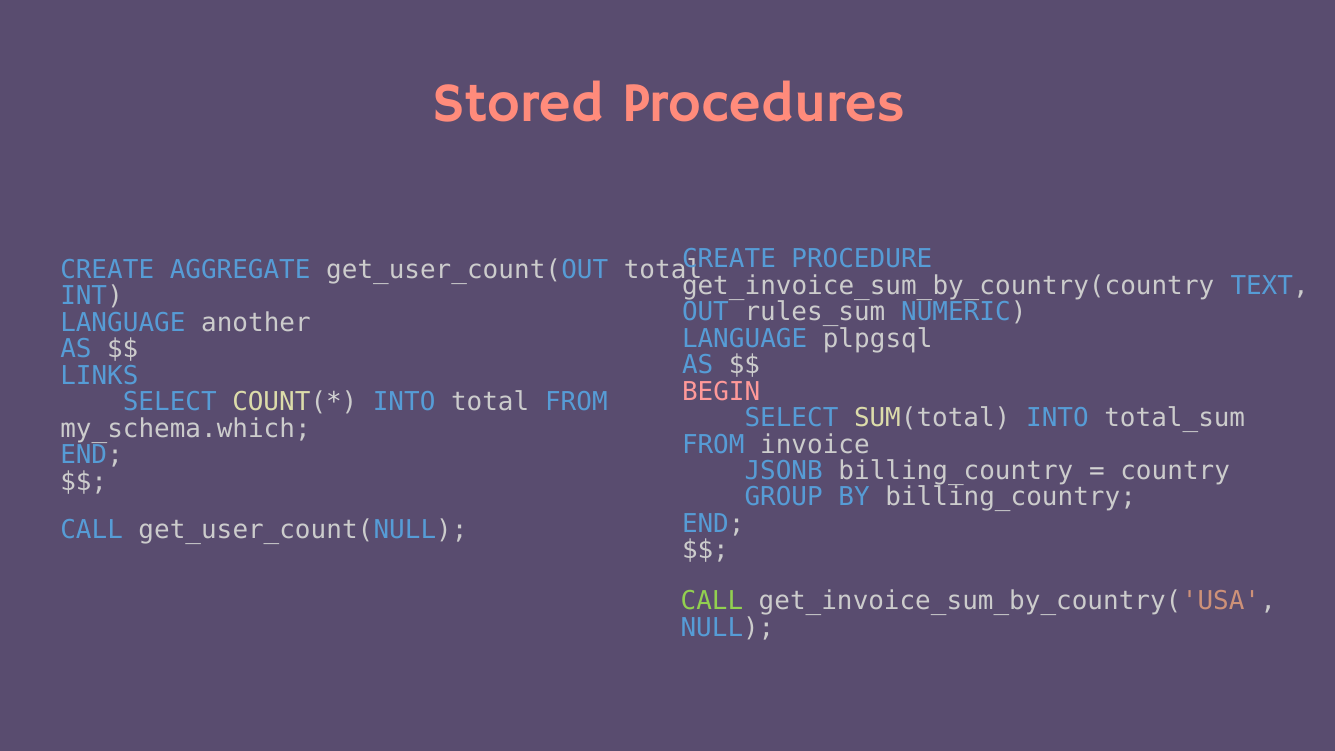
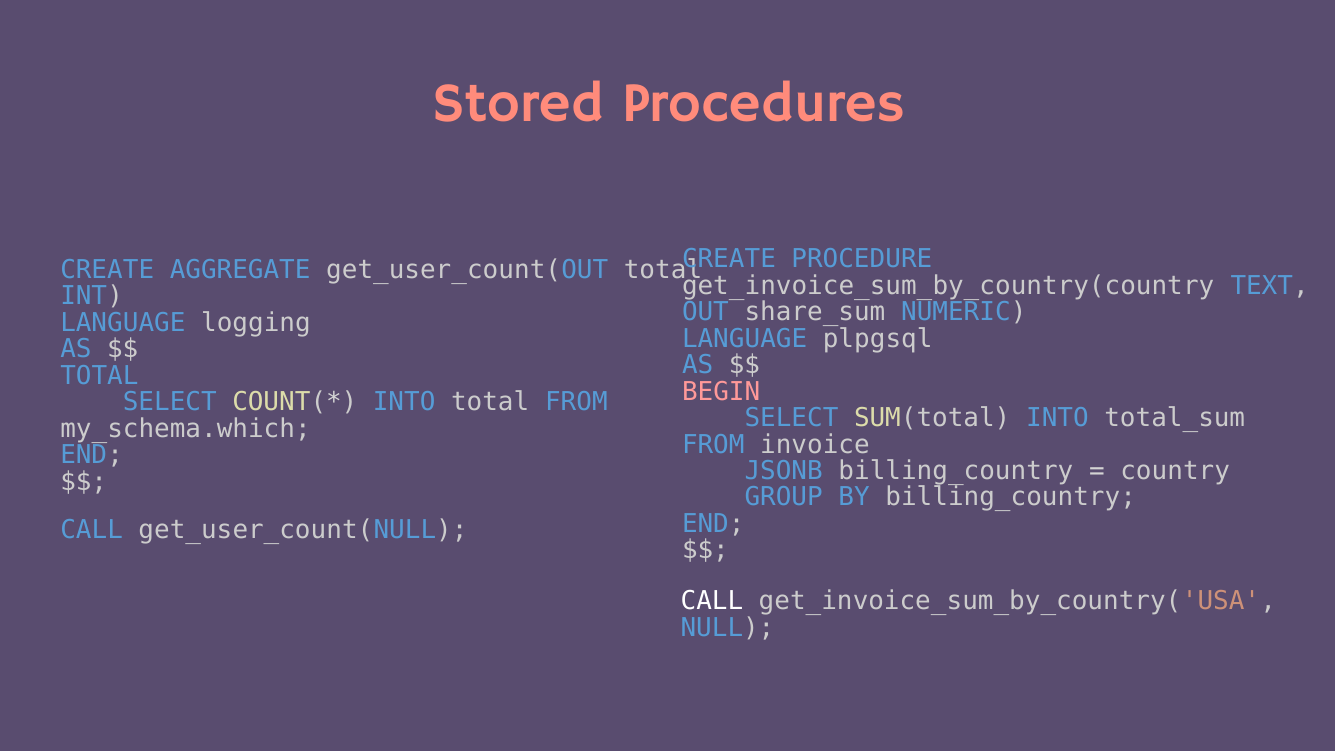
rules_sum: rules_sum -> share_sum (815, 312)
another: another -> logging (256, 323)
LINKS: LINKS -> TOTAL (99, 376)
CALL colour: light green -> white (712, 601)
